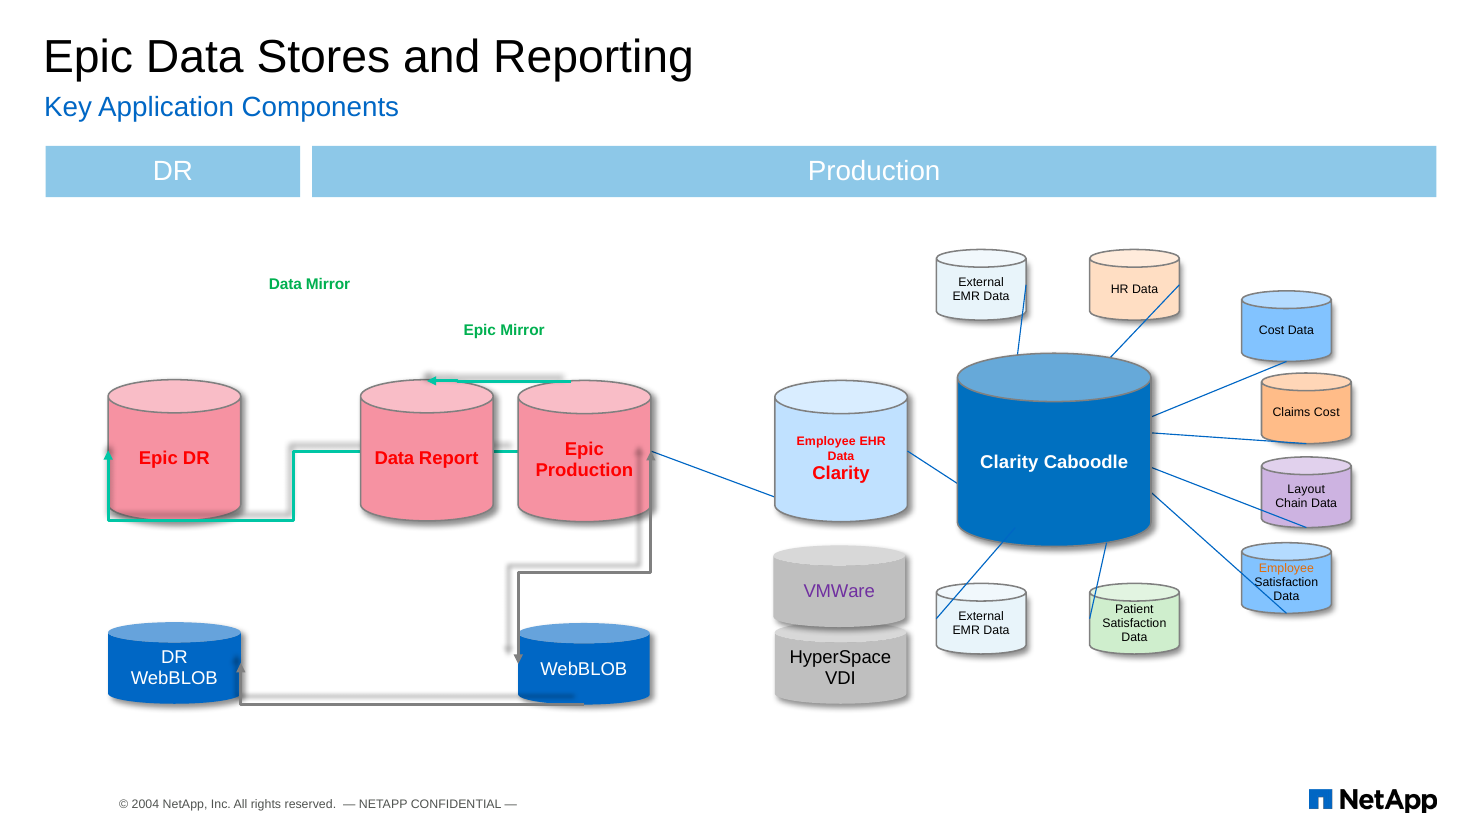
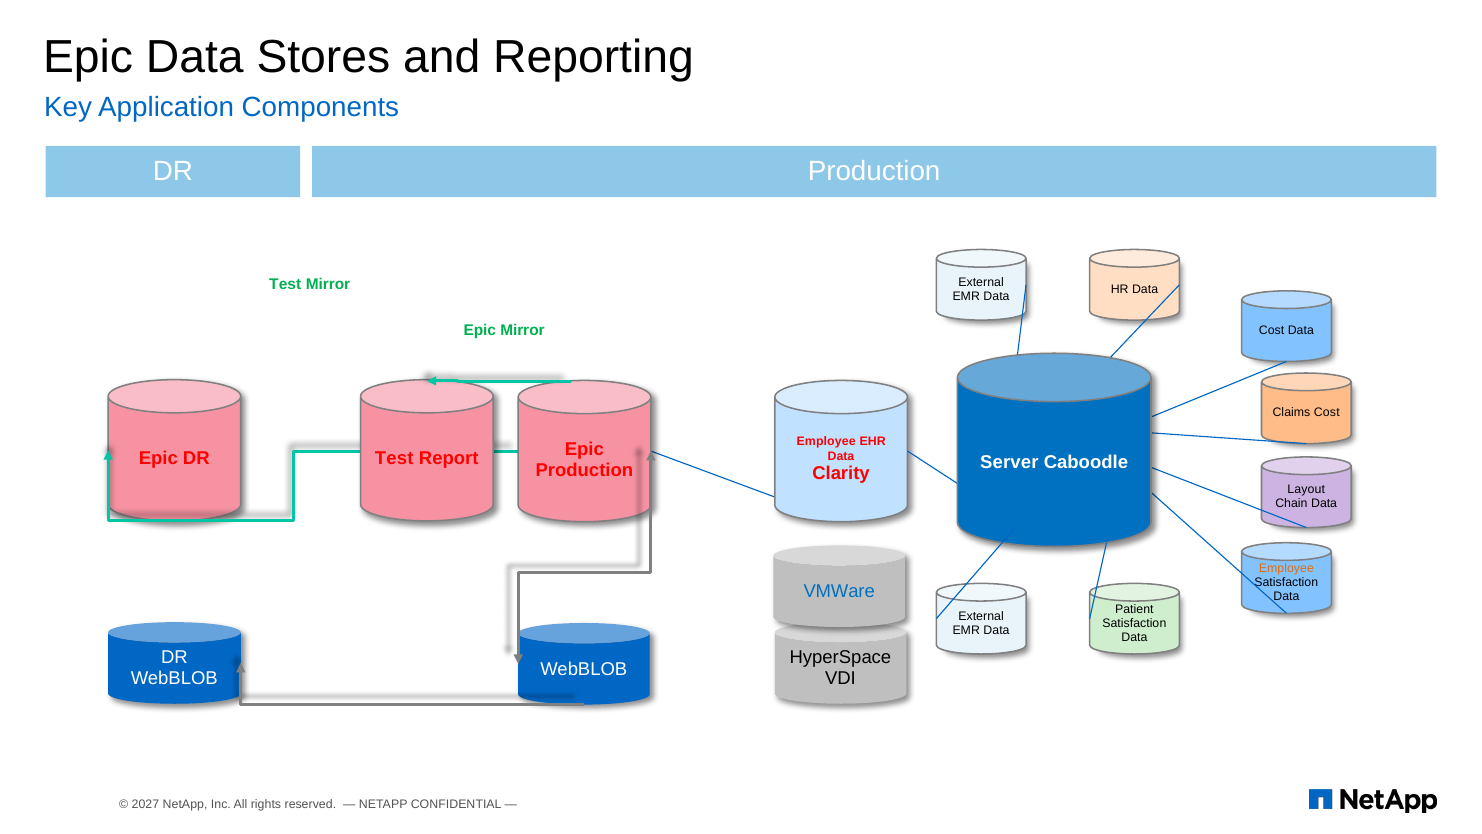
Data: Data -> Test (285, 284)
Data: Data -> Test (394, 459)
Clarity: Clarity -> Server (1009, 462)
VMWare colour: purple -> blue (839, 591)
2004: 2004 -> 2027 (145, 804)
